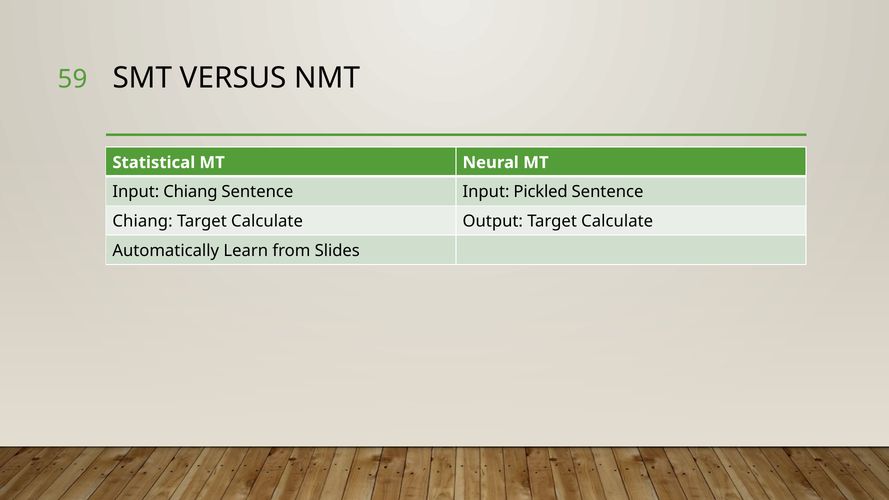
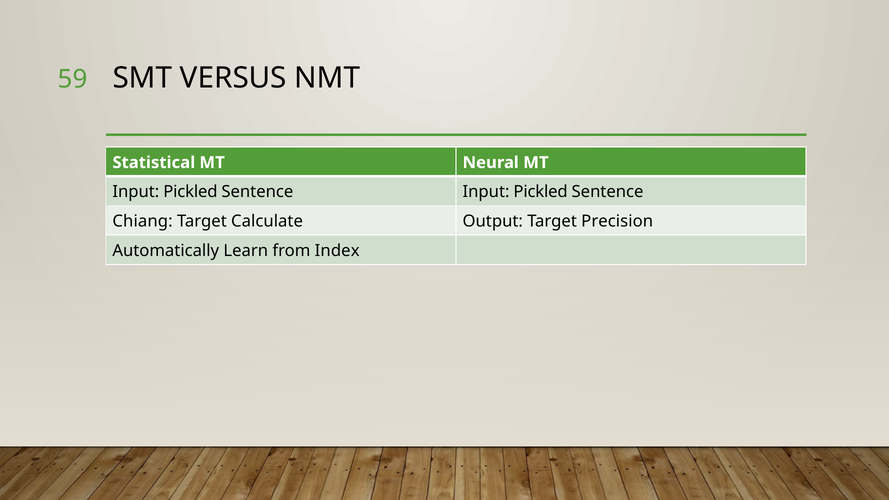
Chiang: Chiang -> Pickled (190, 192)
Output Target Calculate: Calculate -> Precision (617, 221)
Slides: Slides -> Index (337, 251)
